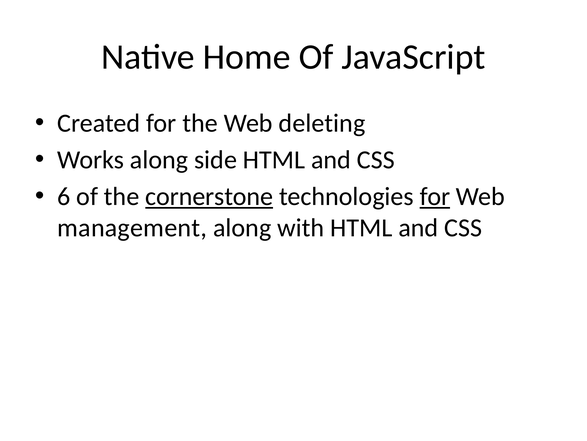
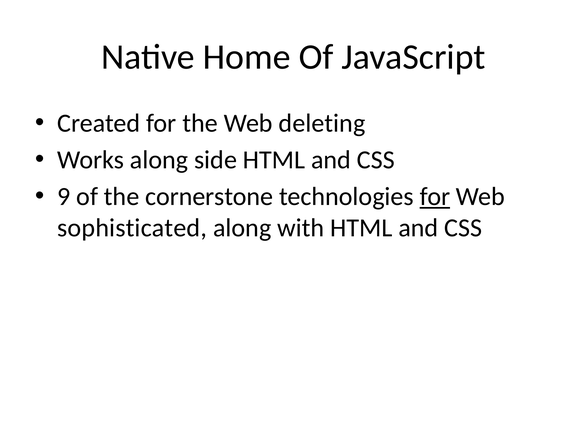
6: 6 -> 9 (64, 196)
cornerstone underline: present -> none (209, 196)
management: management -> sophisticated (132, 228)
